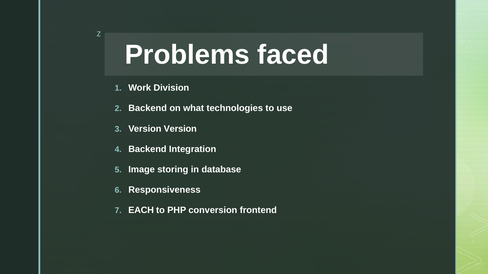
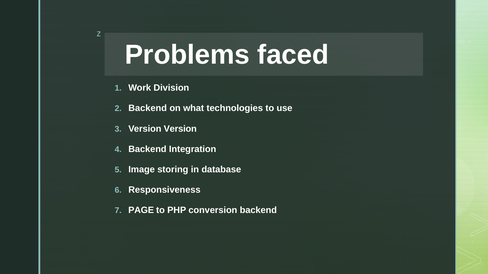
EACH: EACH -> PAGE (141, 211)
conversion frontend: frontend -> backend (258, 211)
